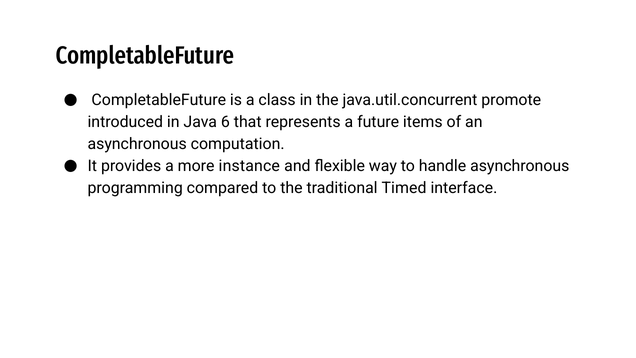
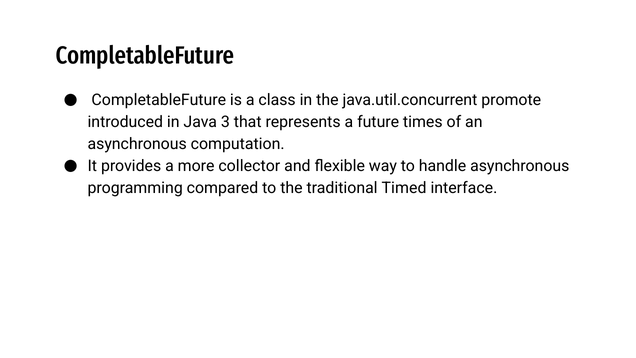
6: 6 -> 3 (225, 122)
items: items -> times (423, 122)
instance: instance -> collector (249, 166)
